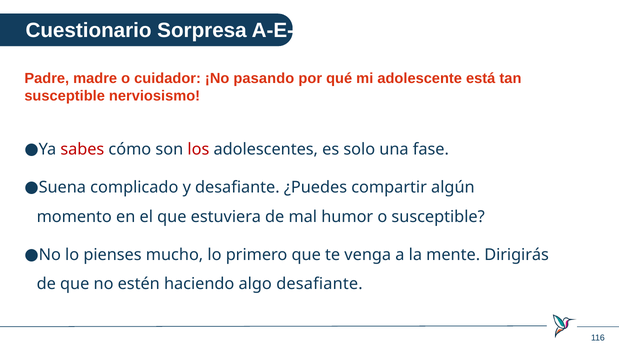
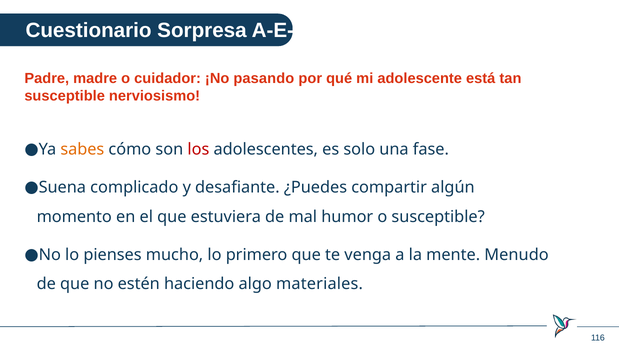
sabes colour: red -> orange (82, 149)
Dirigirás: Dirigirás -> Menudo (517, 255)
algo desafiante: desafiante -> materiales (319, 284)
